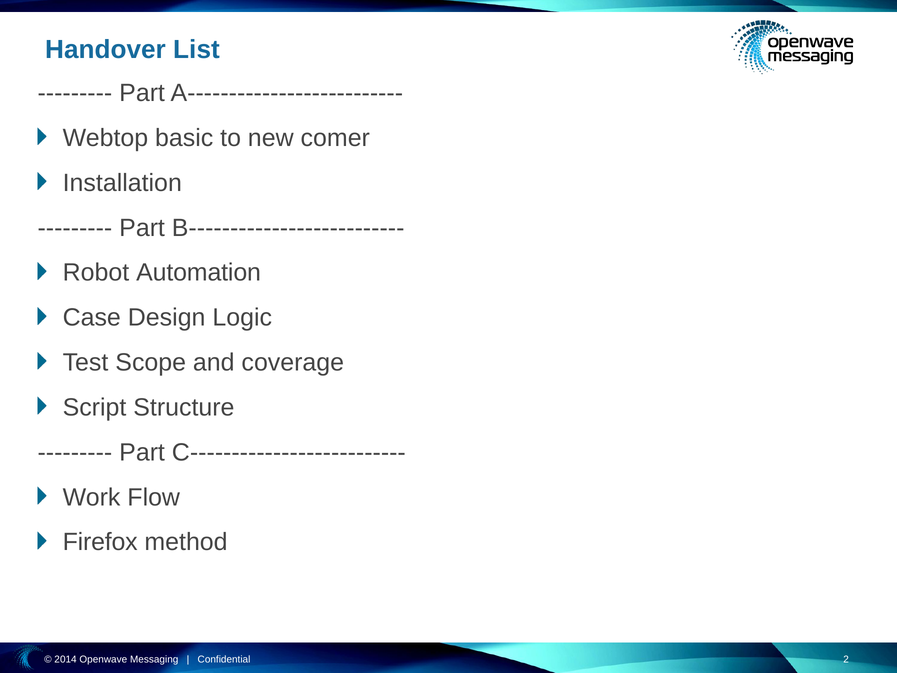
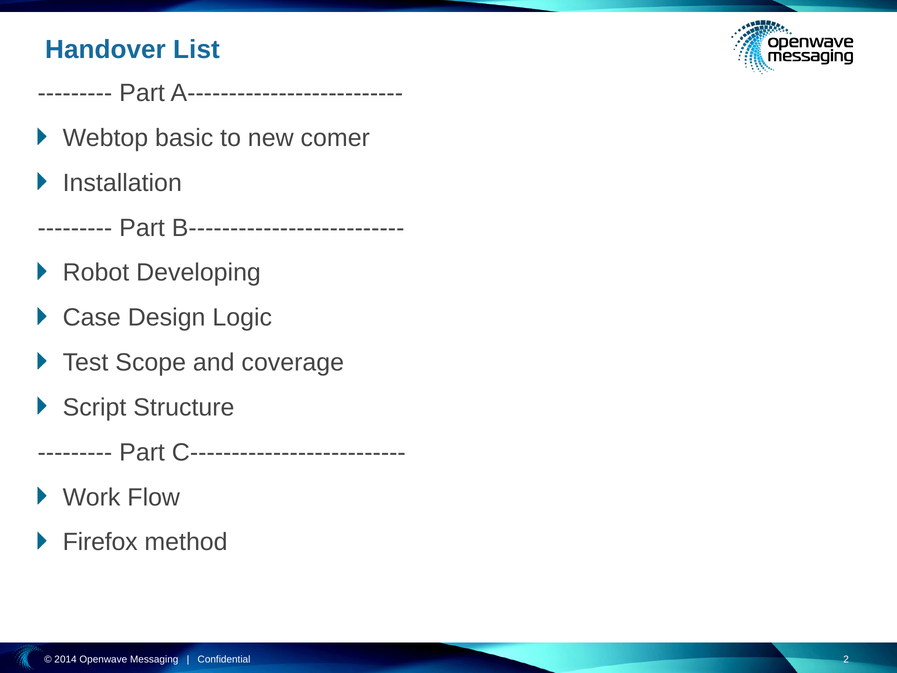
Automation: Automation -> Developing (199, 273)
